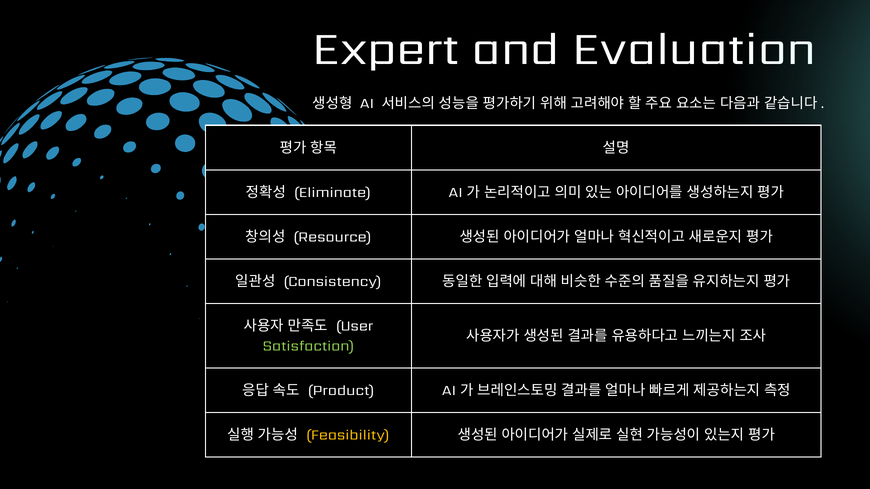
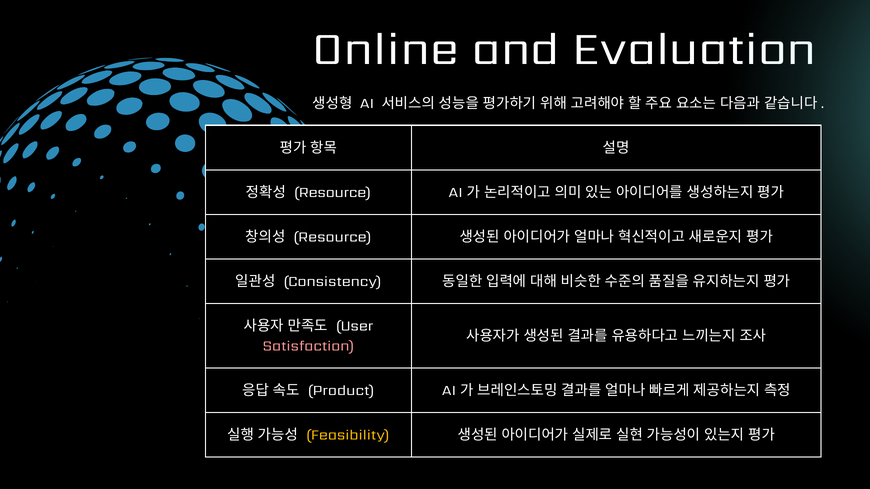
Expert: Expert -> Online (386, 49)
Eliminate: Eliminate -> Resource (333, 193)
Satisfaction colour: light green -> pink (308, 346)
